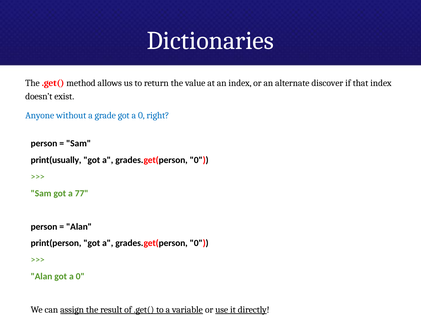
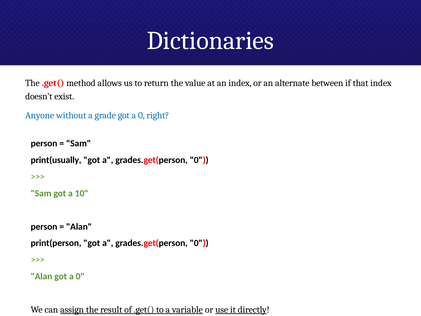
discover: discover -> between (327, 83)
77: 77 -> 10 (82, 193)
